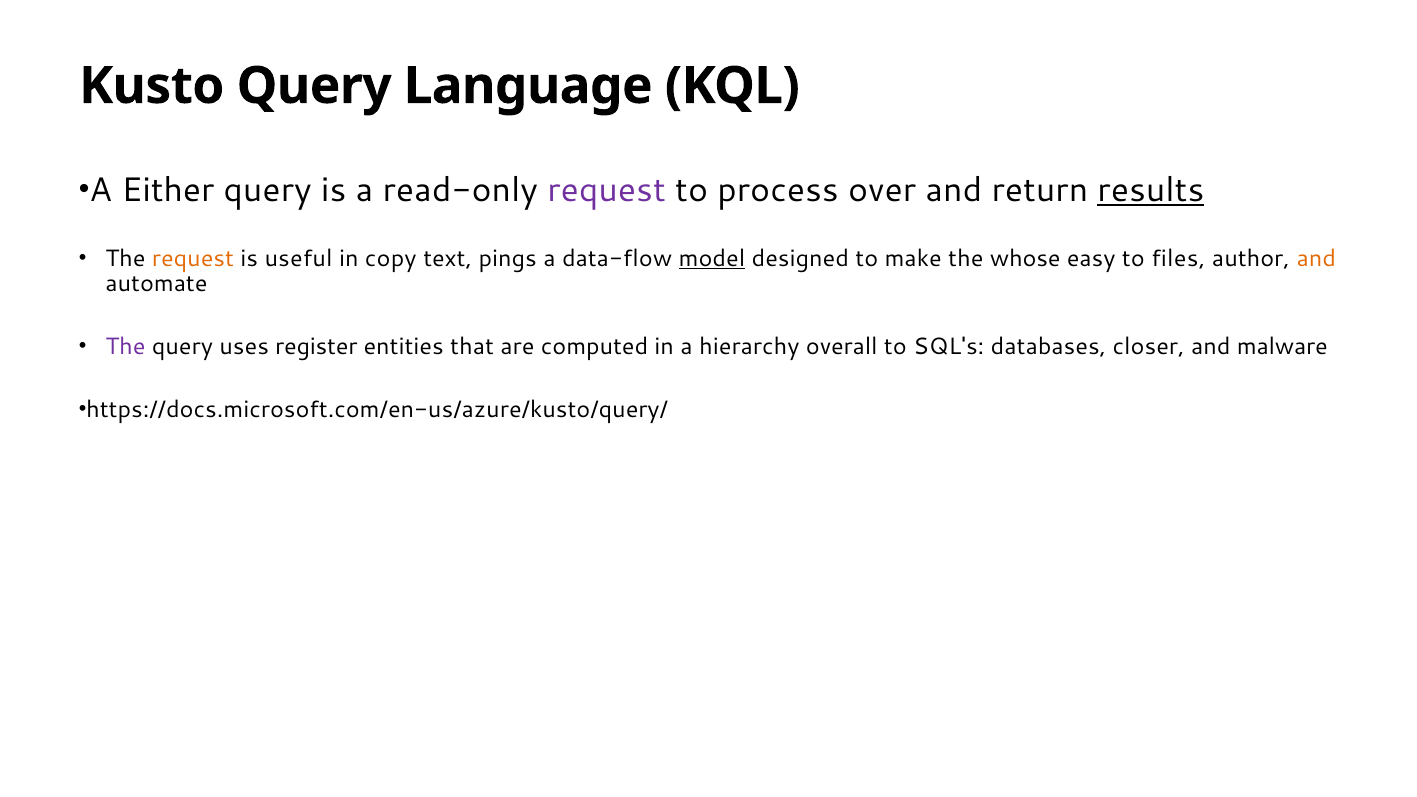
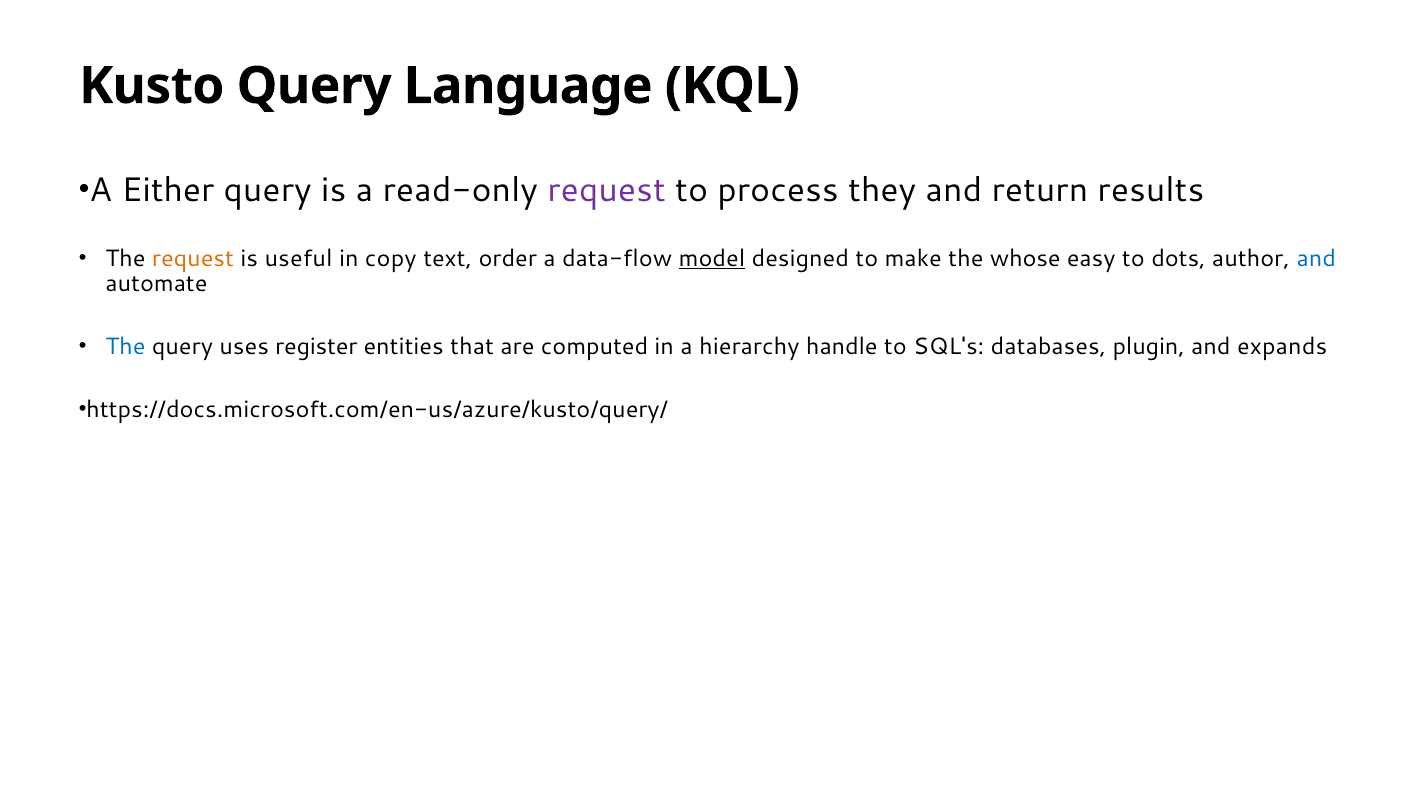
over: over -> they (882, 190)
results underline: present -> none (1151, 190)
pings: pings -> order (508, 259)
files: files -> dots (1178, 259)
and colour: orange -> blue (1316, 259)
The colour: purple -> blue (125, 347)
overall: overall -> handle (842, 347)
closer: closer -> plugin (1149, 347)
malware: malware -> expands (1282, 347)
